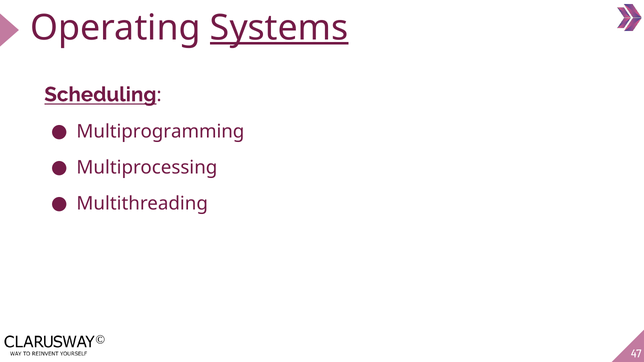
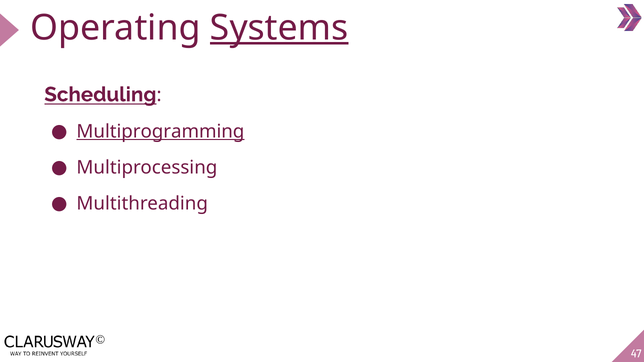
Multiprogramming underline: none -> present (160, 132)
